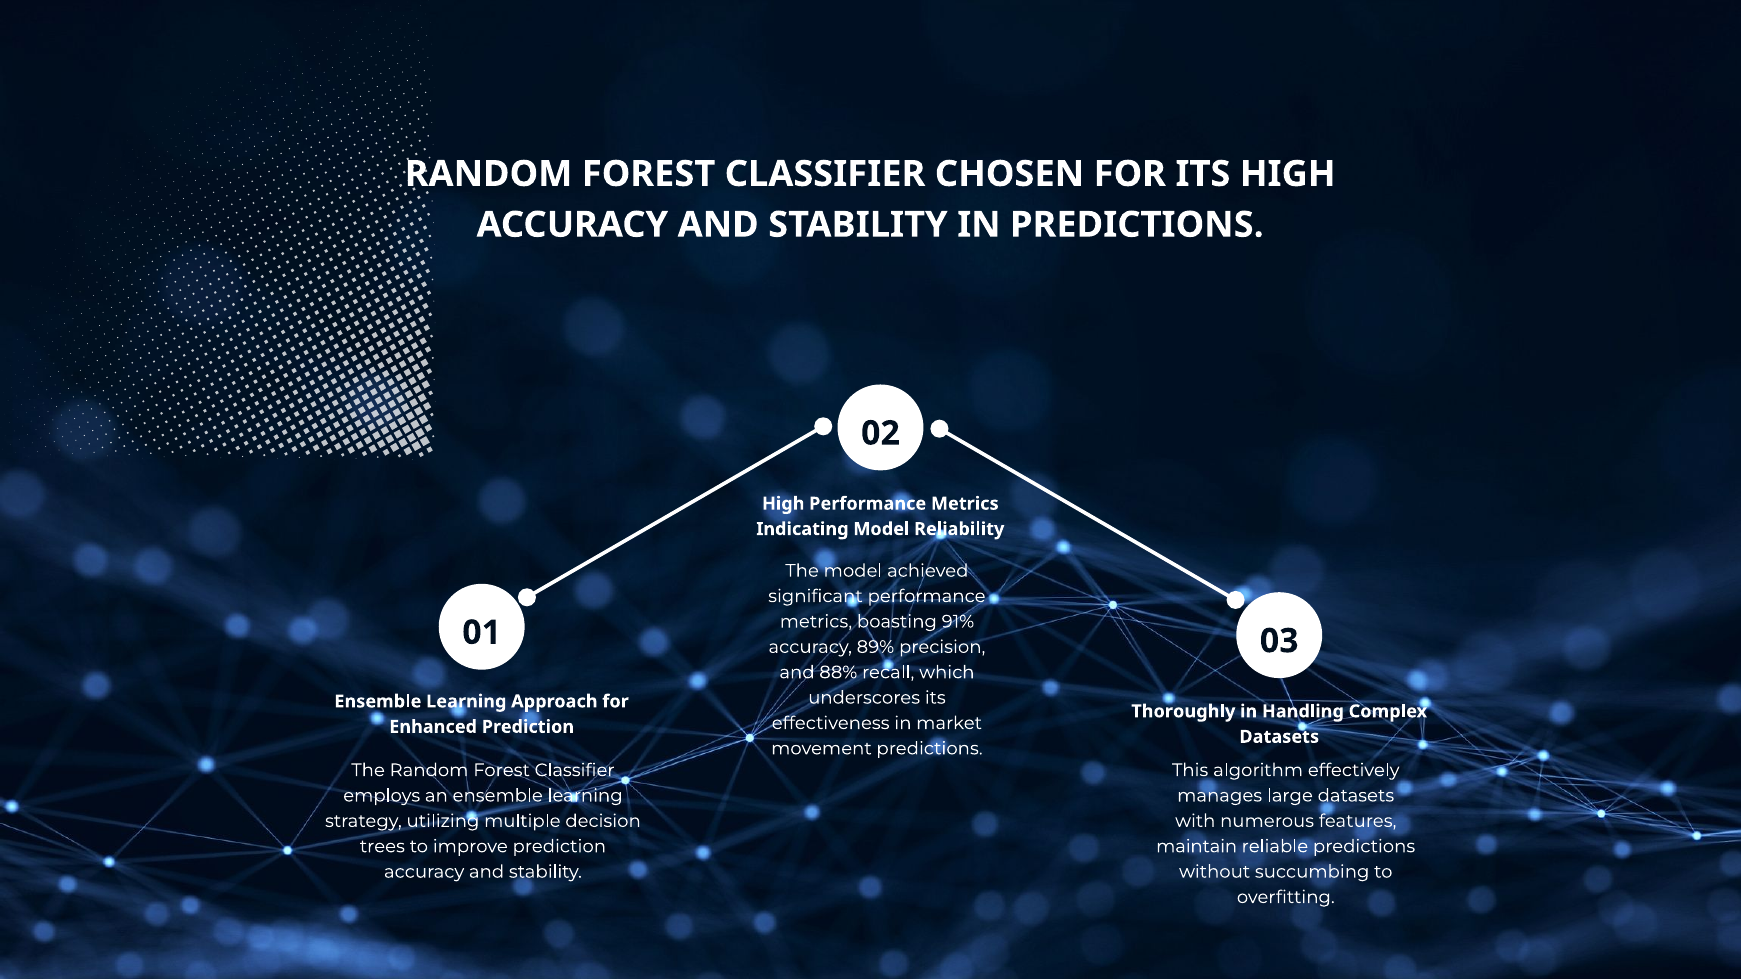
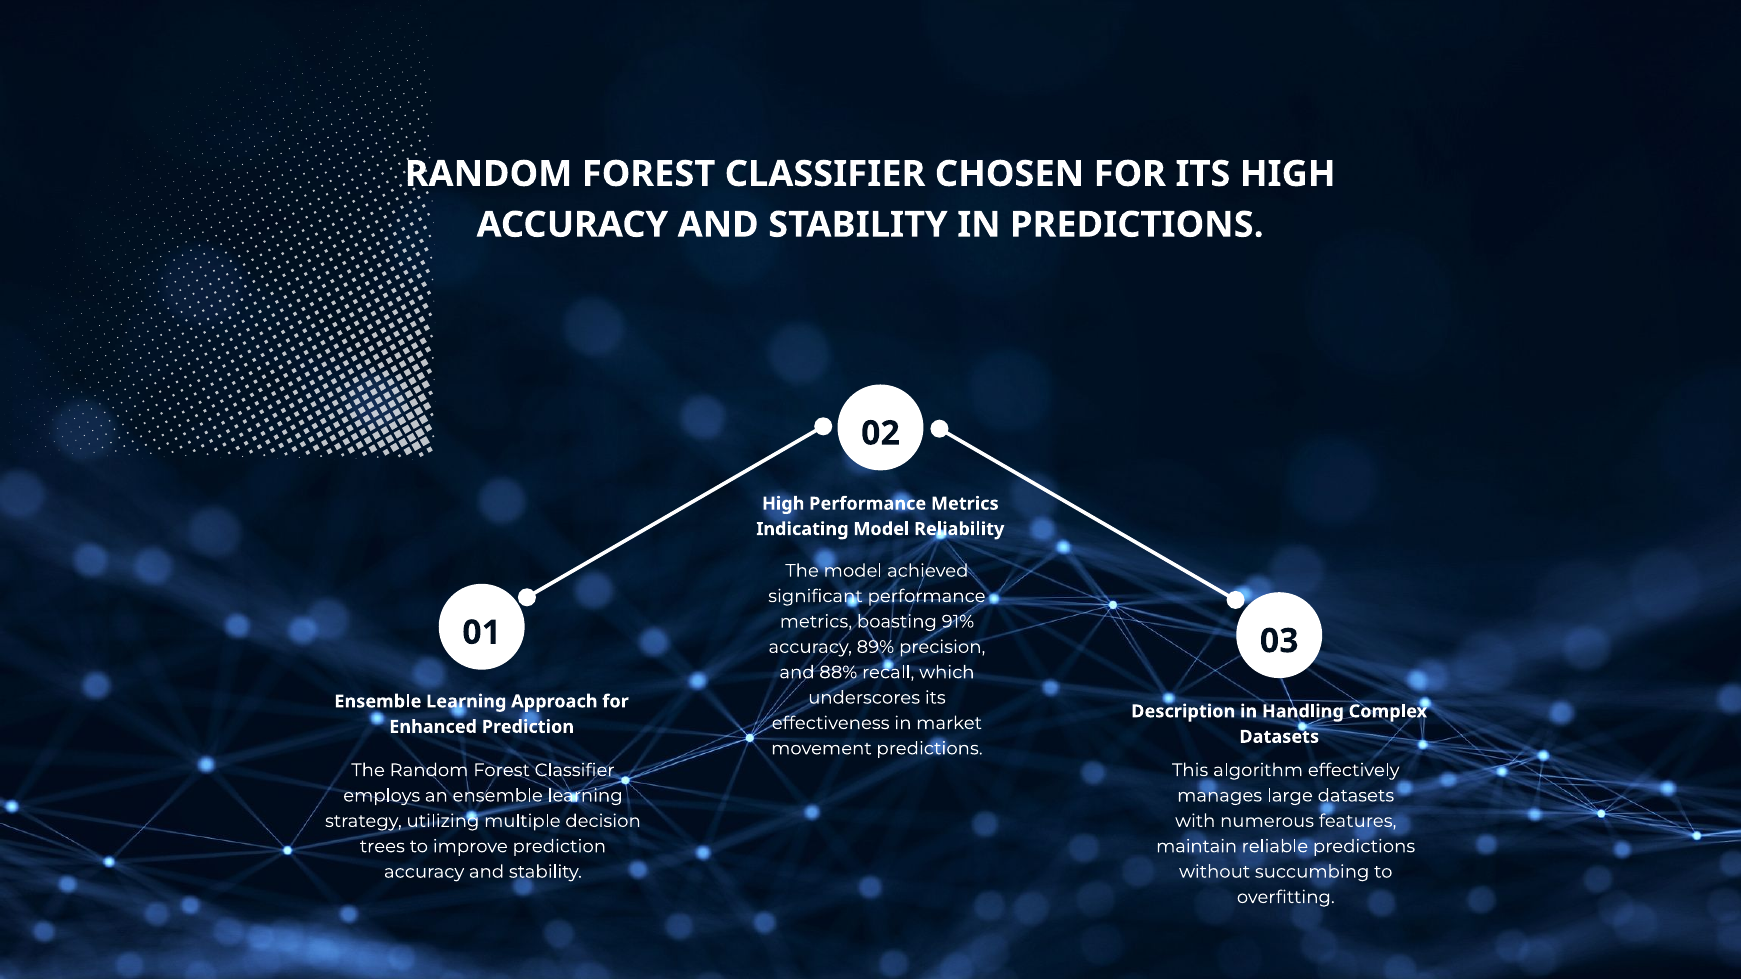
Thoroughly: Thoroughly -> Description (1183, 712)
